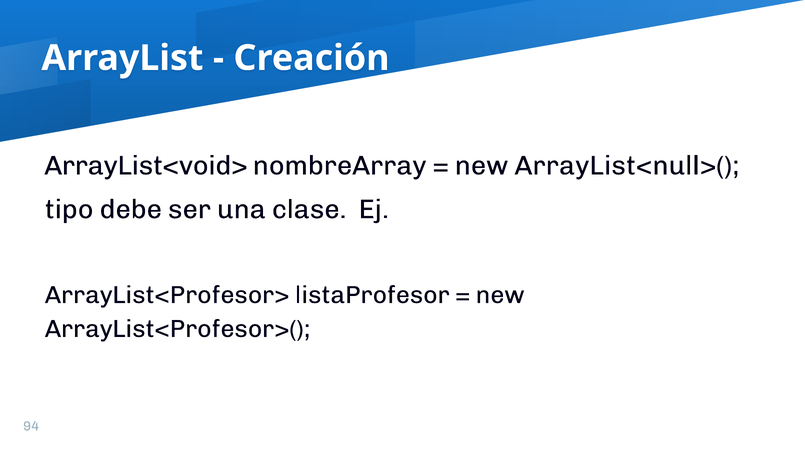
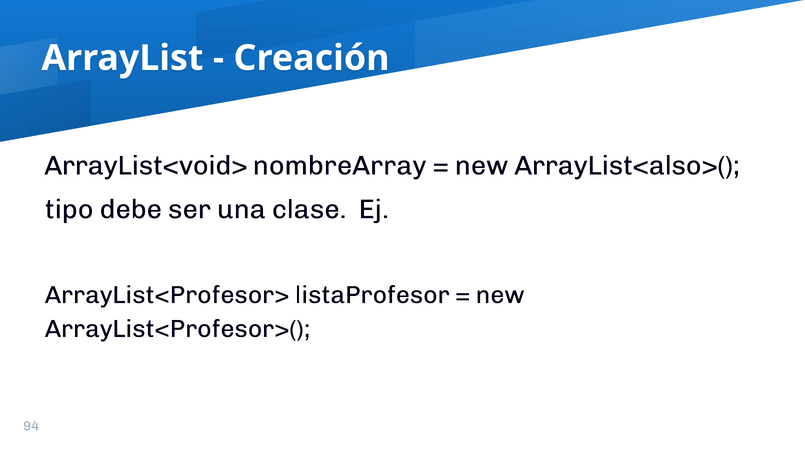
ArrayList<null>(: ArrayList<null>( -> ArrayList<also>( (627, 165)
